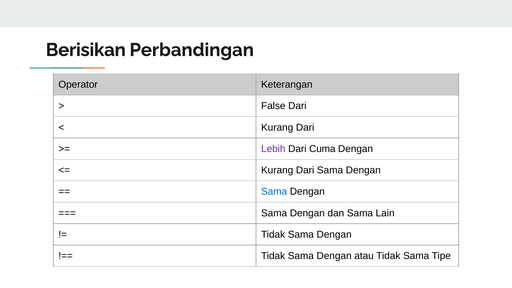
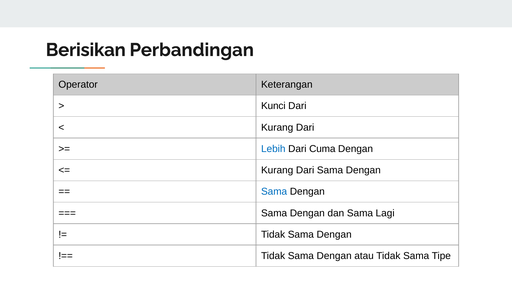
False: False -> Kunci (273, 106)
Lebih colour: purple -> blue (273, 149)
Lain: Lain -> Lagi (385, 213)
